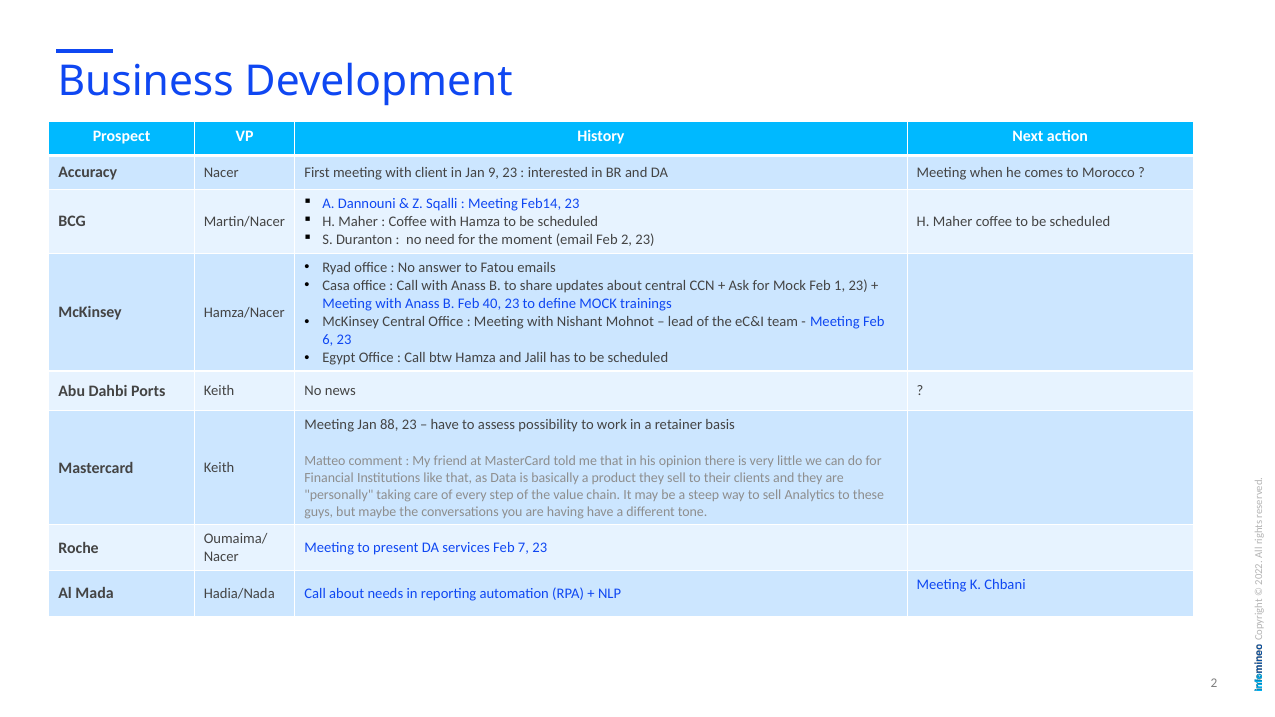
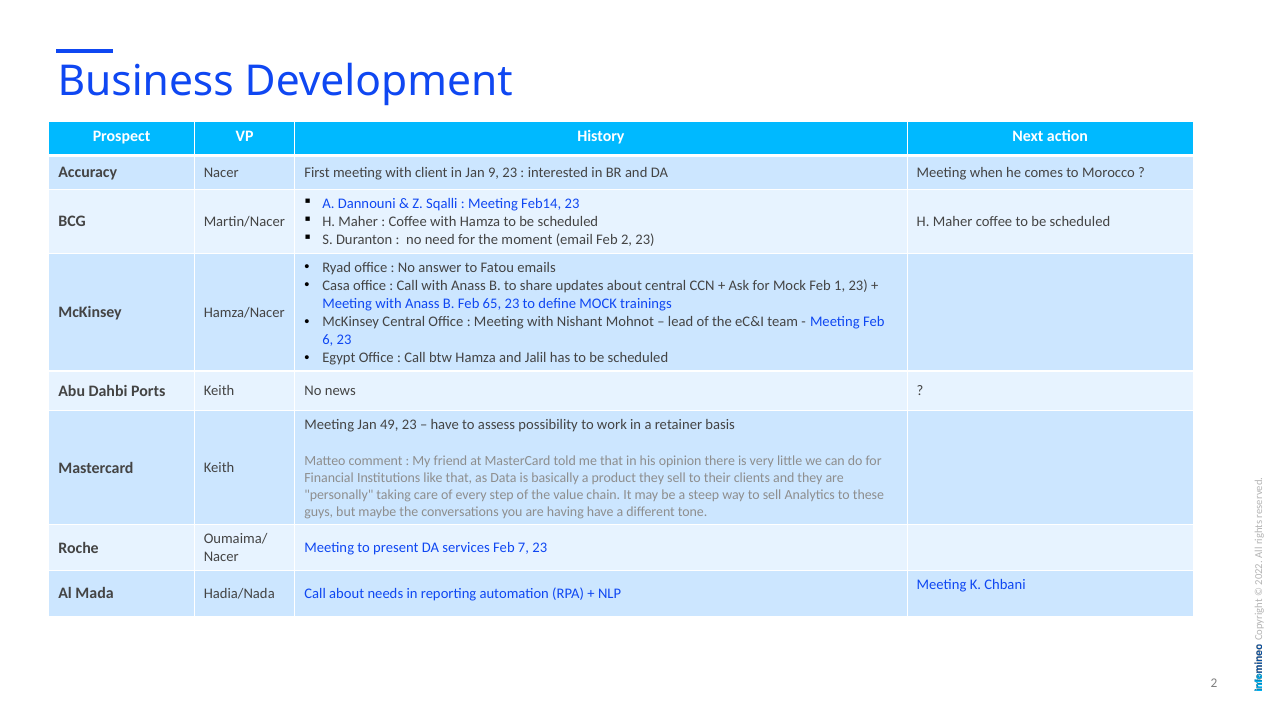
40: 40 -> 65 (492, 303)
88: 88 -> 49 (389, 424)
